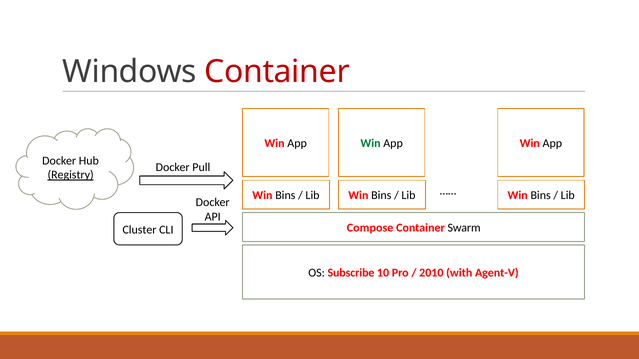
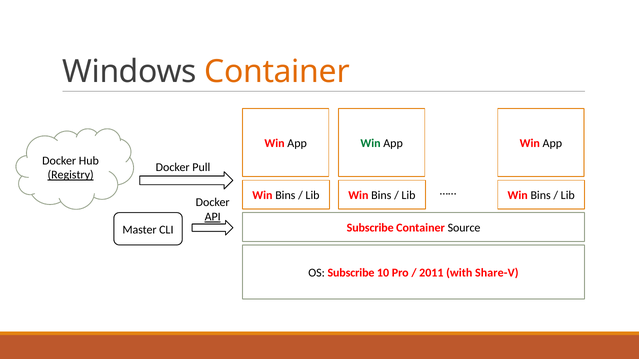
Container colour: red -> orange (277, 72)
API underline: none -> present (213, 217)
Compose: Compose -> Subscribe (370, 228)
Swarm: Swarm -> Source (464, 228)
Cluster: Cluster -> Master (140, 230)
2010: 2010 -> 2011 (431, 273)
Agent-V: Agent-V -> Share-V (497, 273)
